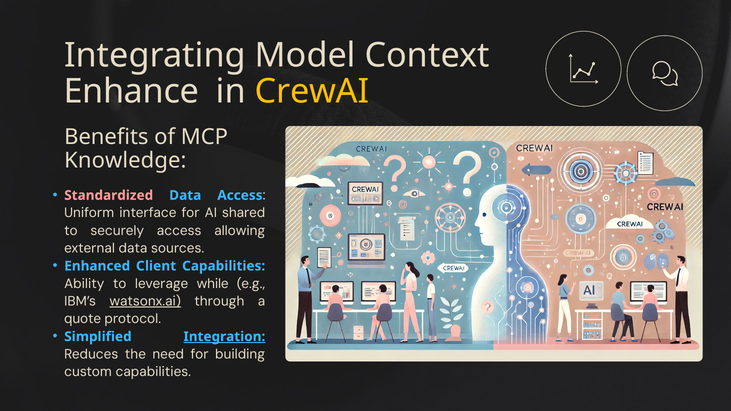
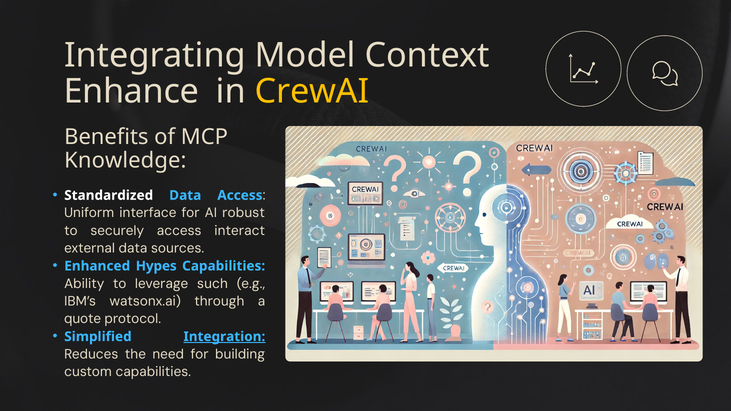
Standardized colour: pink -> white (109, 195)
shared: shared -> robust (244, 213)
allowing: allowing -> interact (240, 231)
Client: Client -> Hypes (156, 266)
while: while -> such (213, 284)
watsonx.ai underline: present -> none (145, 301)
